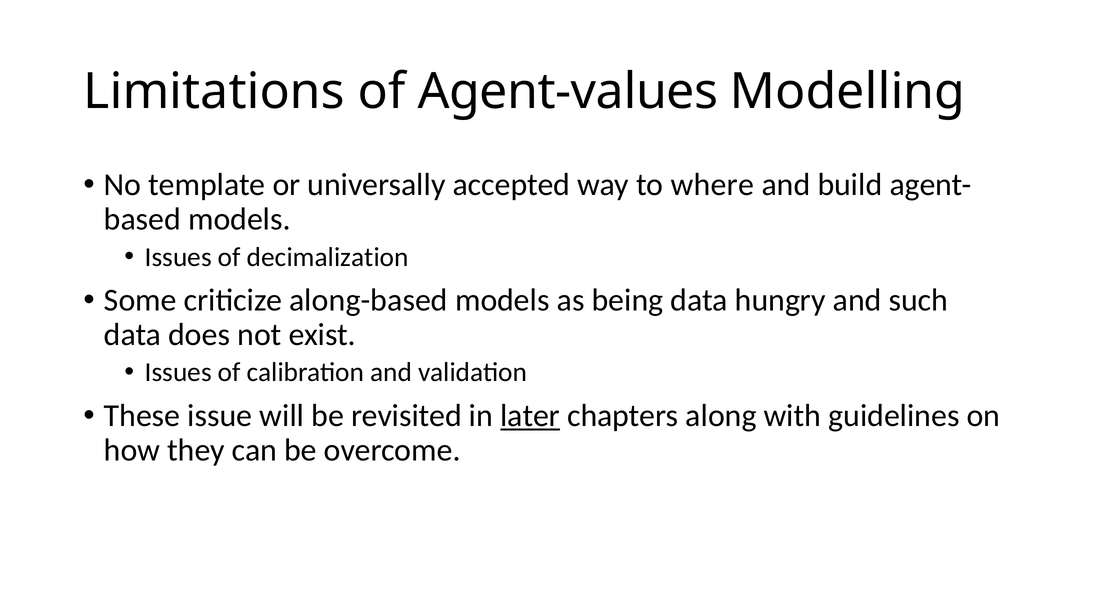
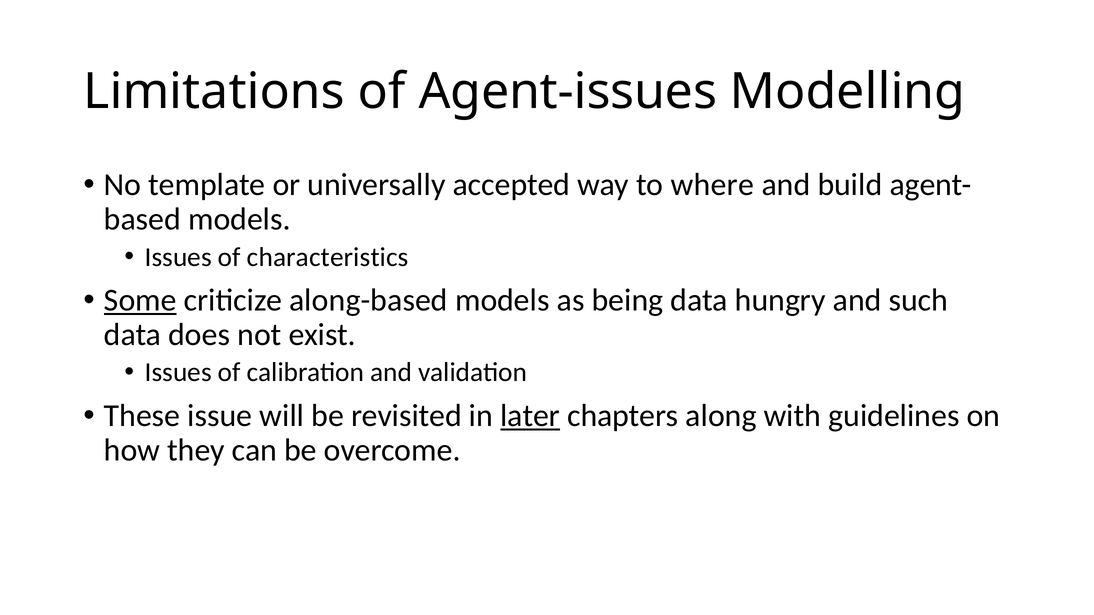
Agent-values: Agent-values -> Agent-issues (568, 92)
decimalization: decimalization -> characteristics (328, 257)
Some underline: none -> present (140, 301)
